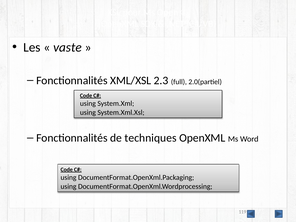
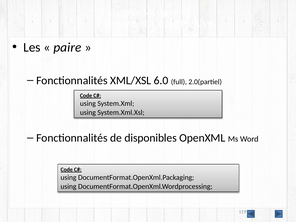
vaste: vaste -> paire (67, 47)
2.3: 2.3 -> 6.0 (161, 80)
techniques: techniques -> disponibles (151, 138)
